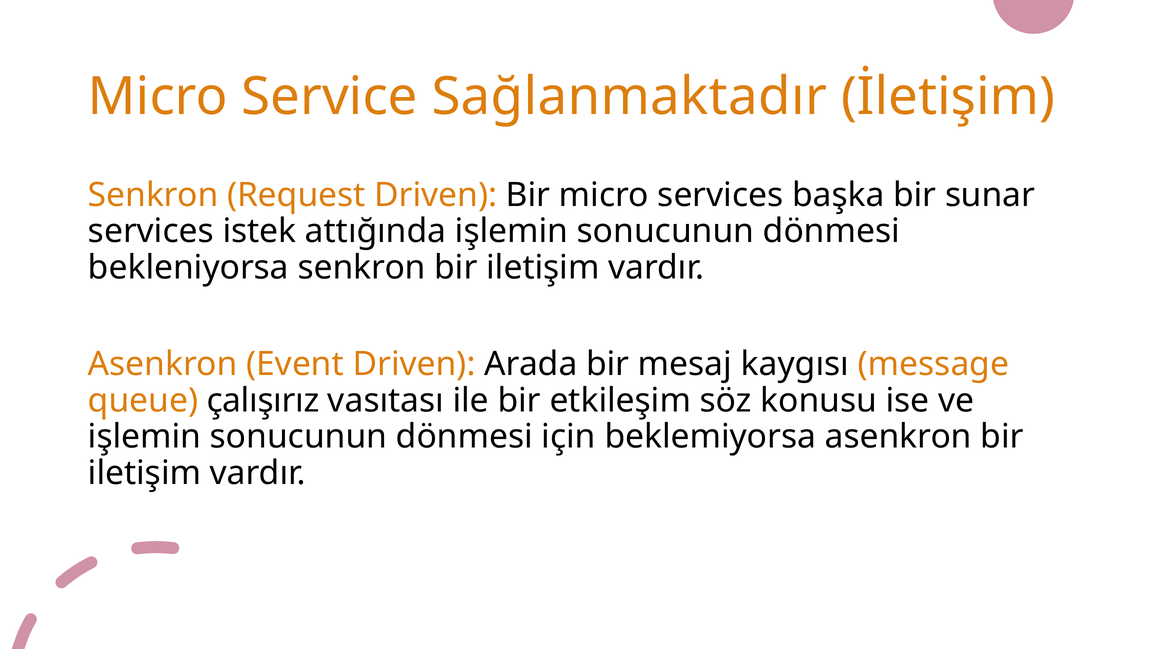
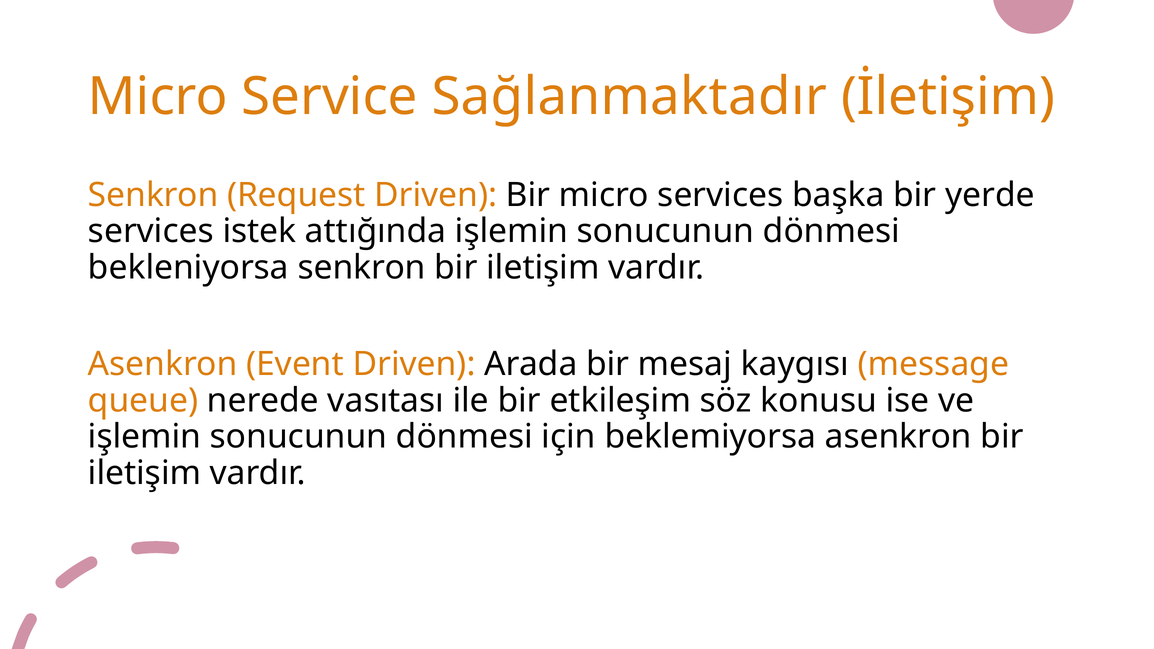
sunar: sunar -> yerde (990, 195)
çalışırız: çalışırız -> nerede (263, 401)
